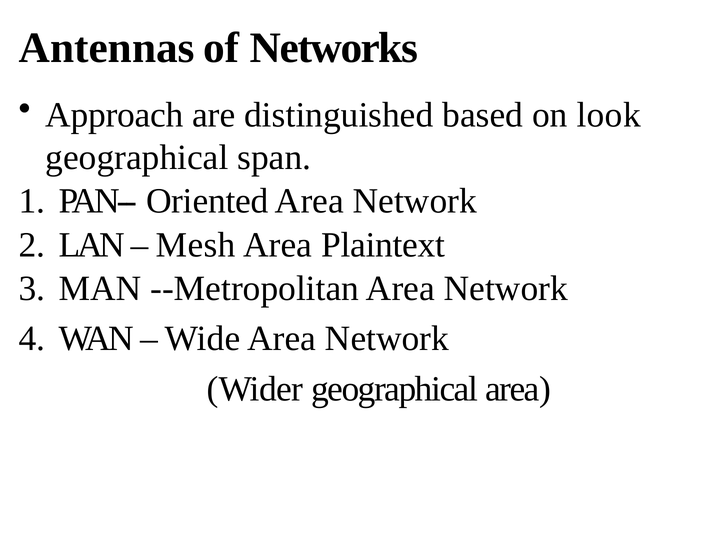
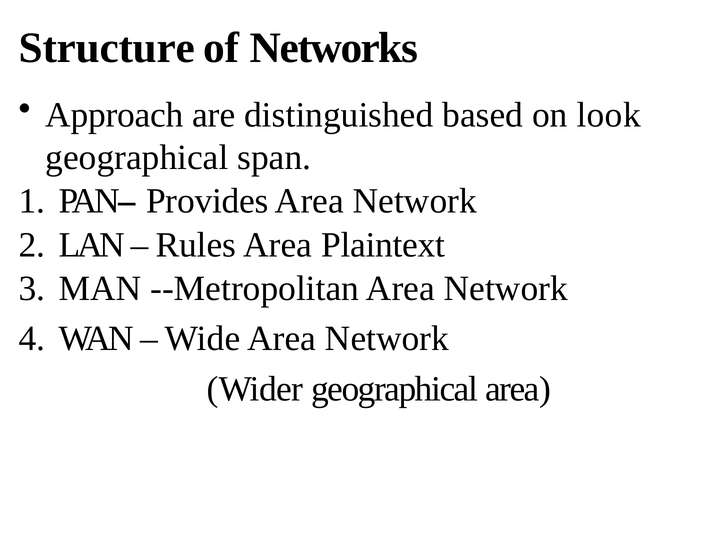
Antennas: Antennas -> Structure (107, 48)
Oriented: Oriented -> Provides (207, 201)
Mesh: Mesh -> Rules (196, 245)
